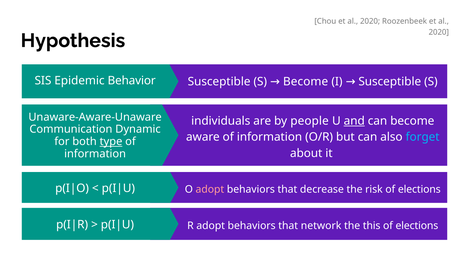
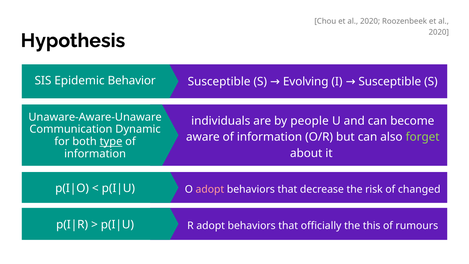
S Become: Become -> Evolving (306, 82)
and underline: present -> none (354, 121)
forget colour: light blue -> light green (423, 137)
risk of elections: elections -> changed (419, 189)
network: network -> officially (321, 225)
elections: elections -> rumours (417, 225)
